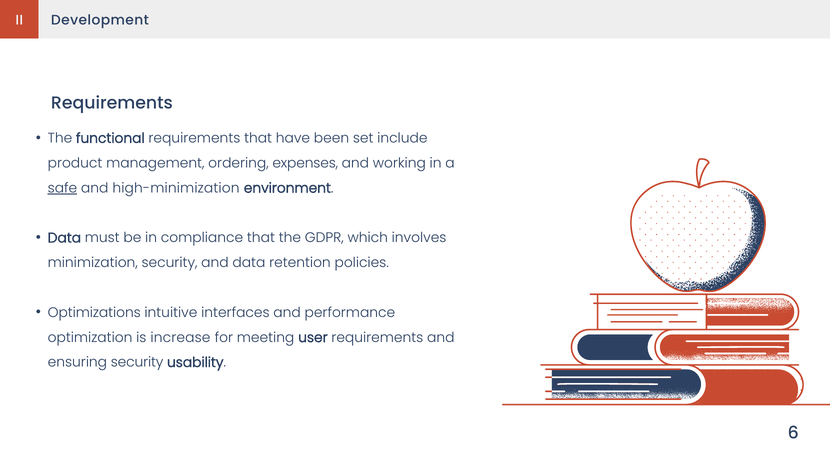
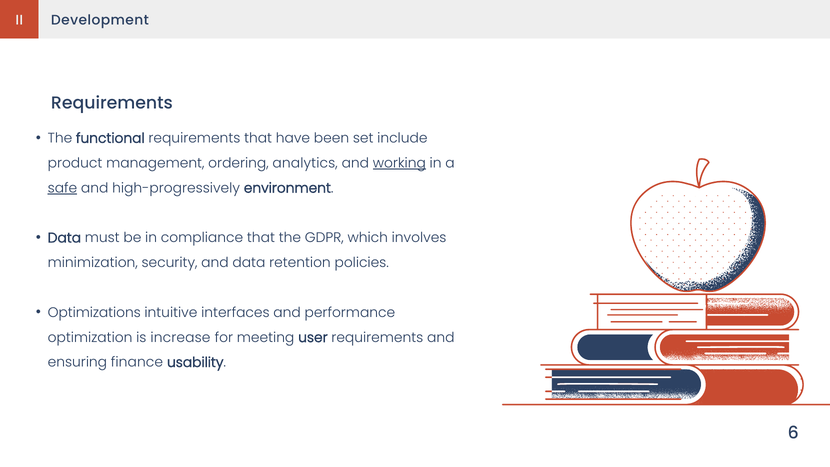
expenses: expenses -> analytics (305, 163)
working underline: none -> present (399, 163)
high-minimization: high-minimization -> high-progressively (176, 188)
ensuring security: security -> finance (137, 362)
